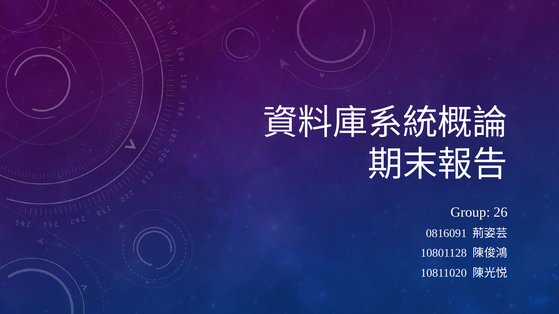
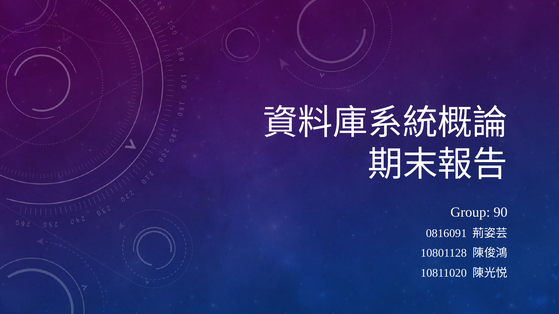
26: 26 -> 90 (501, 213)
